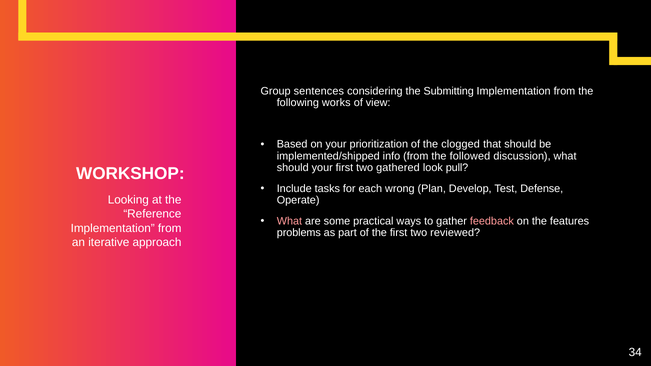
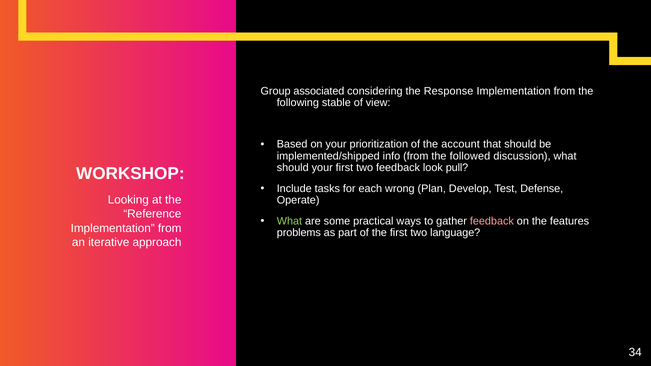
sentences: sentences -> associated (319, 91)
Submitting: Submitting -> Response (449, 91)
works: works -> stable (336, 103)
clogged: clogged -> account (461, 144)
two gathered: gathered -> feedback (398, 168)
What colour: pink -> light green (289, 221)
reviewed: reviewed -> language (455, 233)
